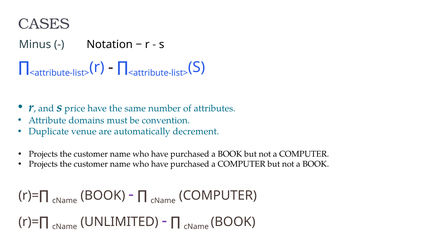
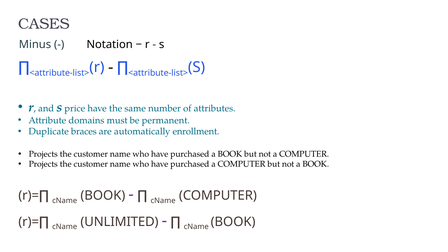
convention: convention -> permanent (166, 120)
venue: venue -> braces (84, 132)
decrement: decrement -> enrollment (196, 132)
